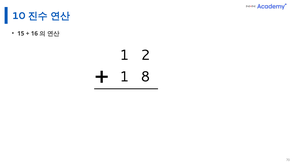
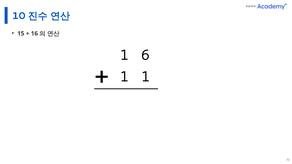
2: 2 -> 6 (146, 55)
1 8: 8 -> 1 (146, 77)
